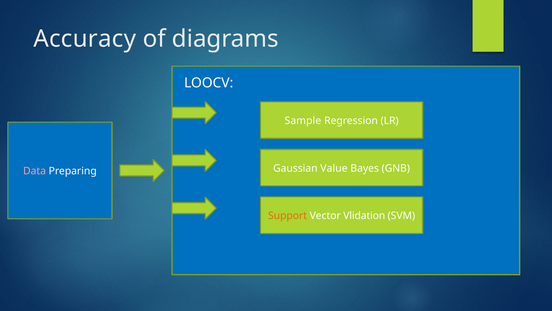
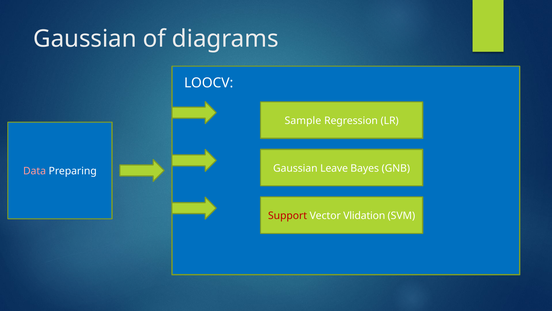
Accuracy: Accuracy -> Gaussian (85, 39)
Value: Value -> Leave (334, 168)
Support colour: orange -> red (288, 216)
